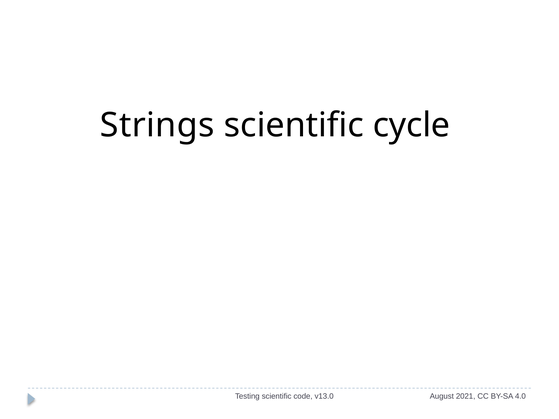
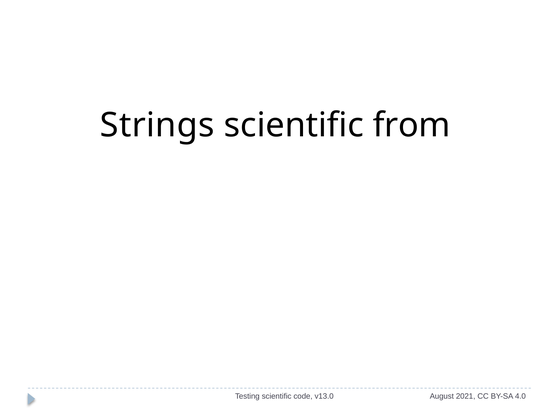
cycle: cycle -> from (412, 125)
